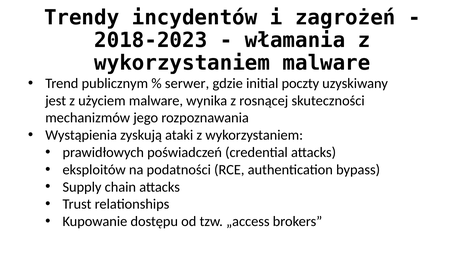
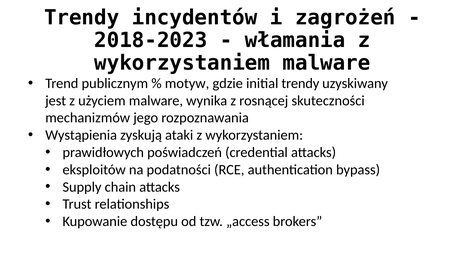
serwer: serwer -> motyw (187, 83)
initial poczty: poczty -> trendy (300, 83)
